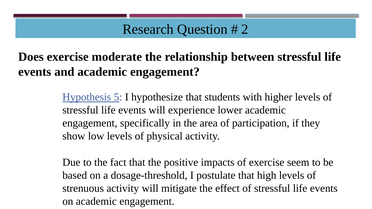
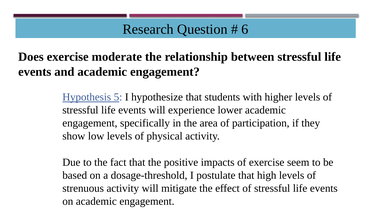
2: 2 -> 6 (245, 29)
